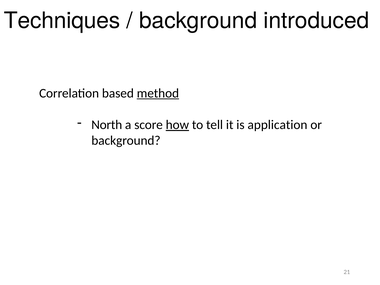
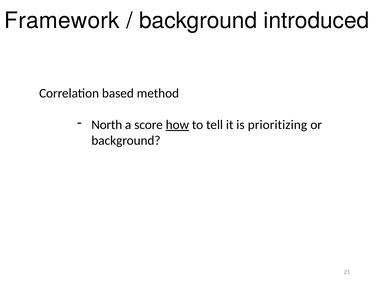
Techniques: Techniques -> Framework (62, 21)
method underline: present -> none (158, 93)
application: application -> prioritizing (277, 125)
